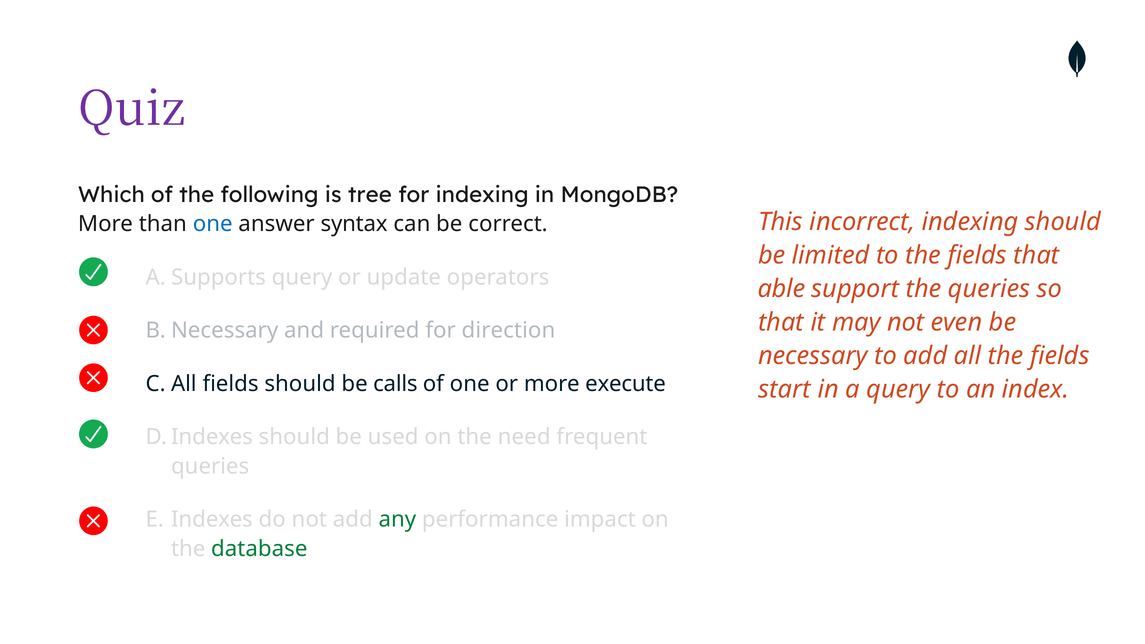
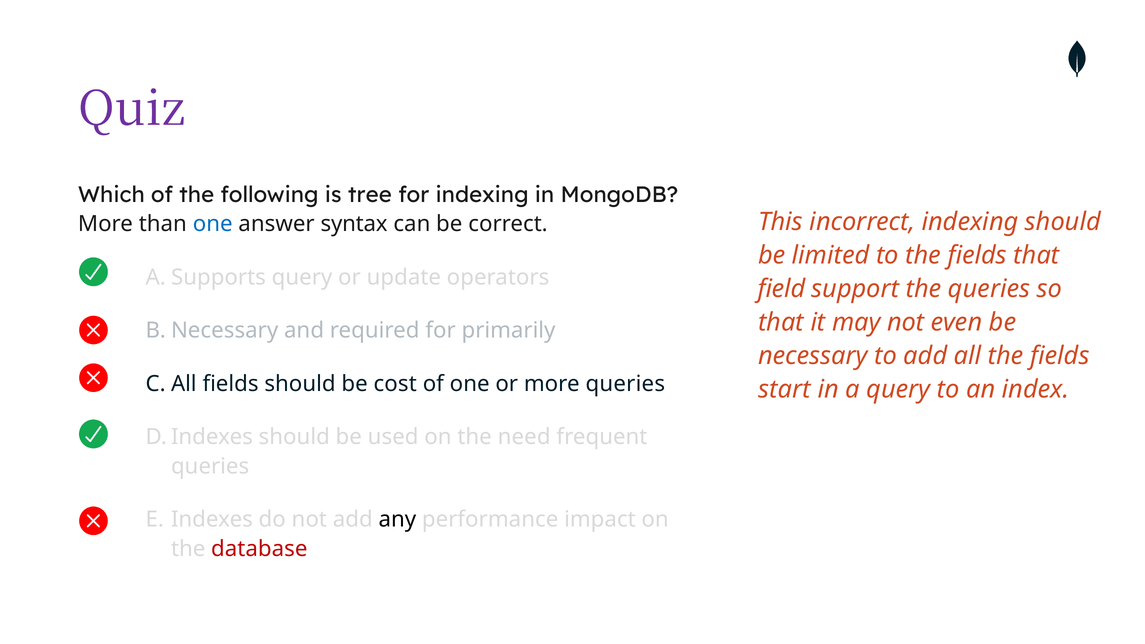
able: able -> field (782, 289)
direction: direction -> primarily (509, 331)
calls: calls -> cost (395, 384)
more execute: execute -> queries (625, 384)
any colour: green -> black (397, 520)
database colour: green -> red (259, 549)
